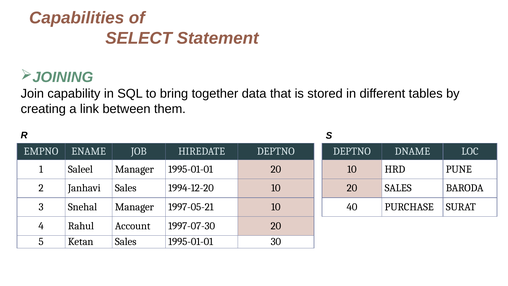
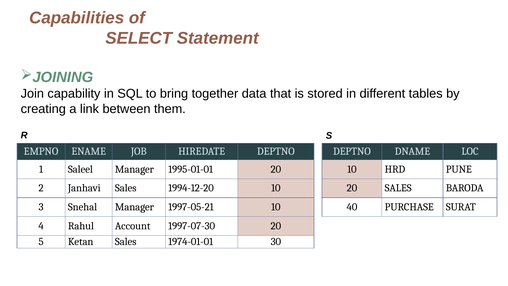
Sales 1995-01-01: 1995-01-01 -> 1974-01-01 (191, 241)
